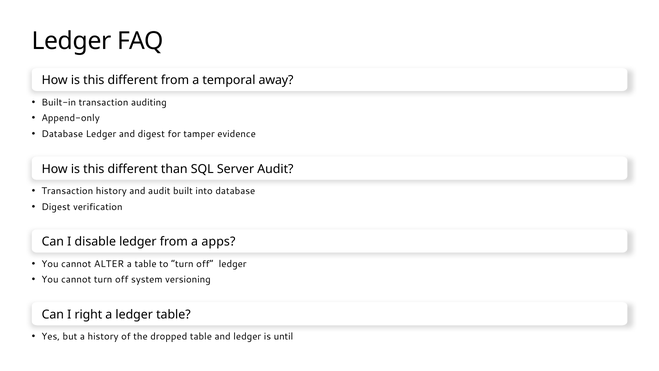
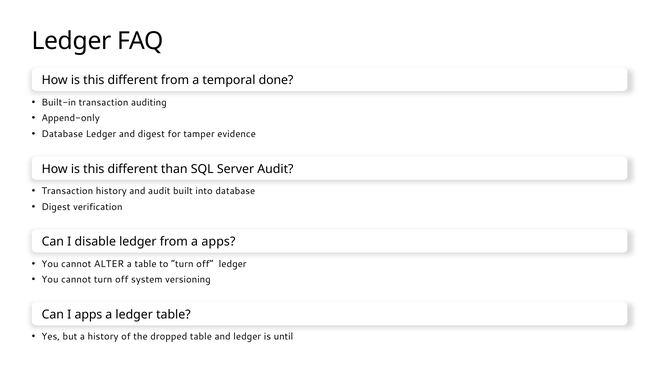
away: away -> done (276, 80)
I right: right -> apps (88, 314)
